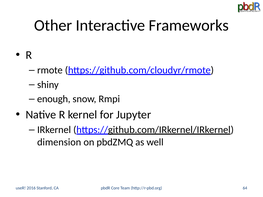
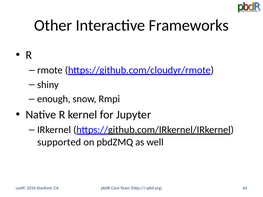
dimension: dimension -> supported (59, 142)
